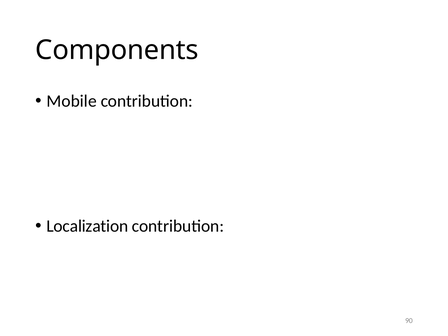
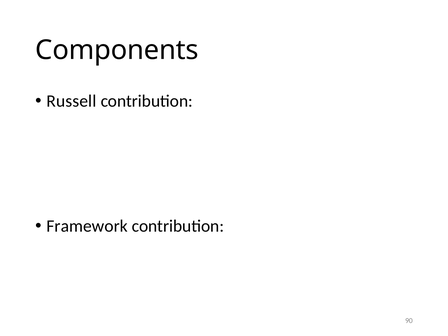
Mobile: Mobile -> Russell (72, 101)
Localization: Localization -> Framework (87, 226)
